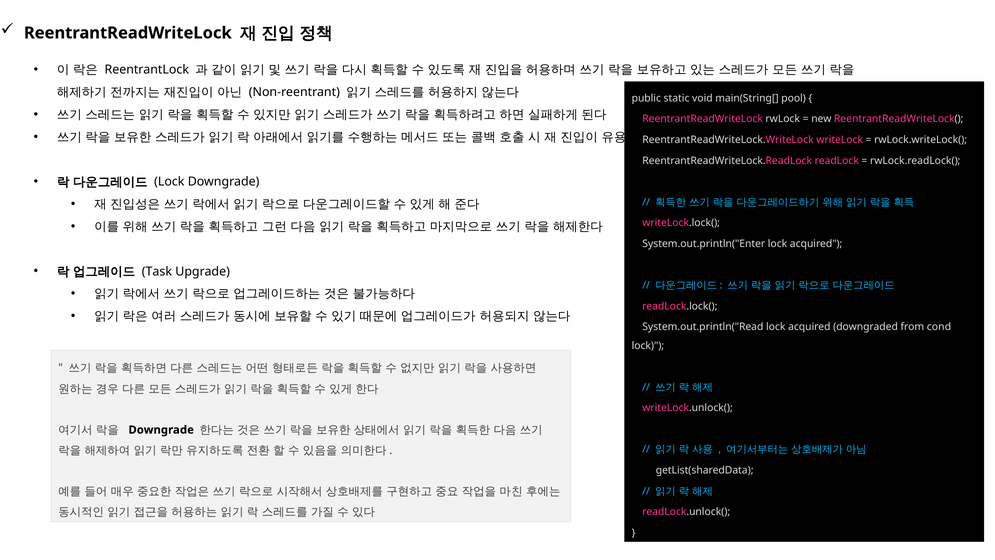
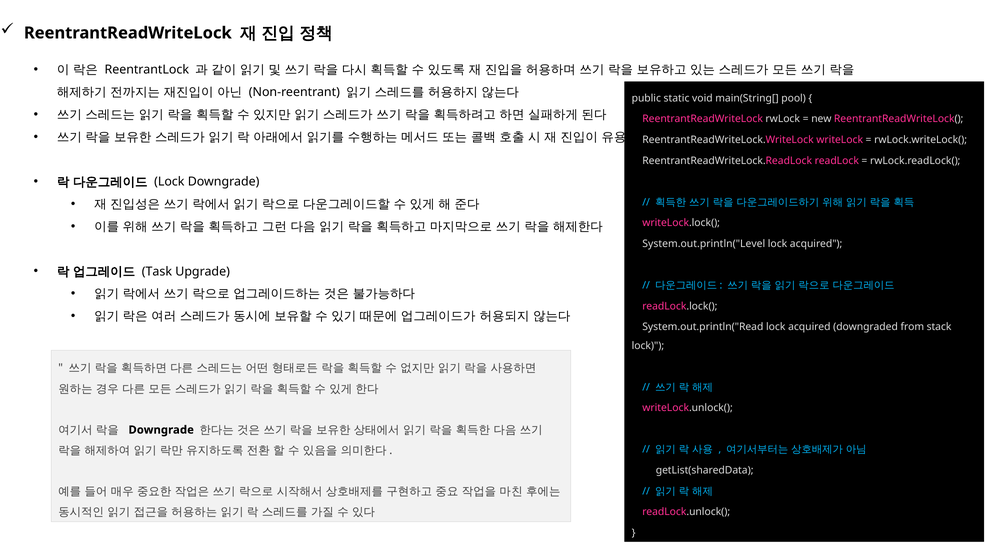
System.out.println("Enter: System.out.println("Enter -> System.out.println("Level (704, 244)
cond: cond -> stack (939, 327)
